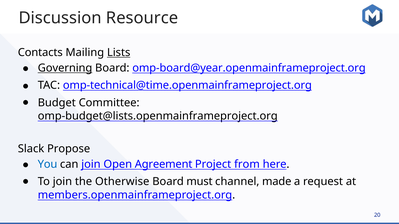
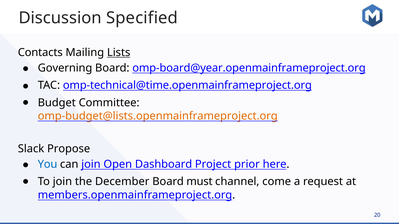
Resource: Resource -> Specified (142, 18)
Governing underline: present -> none (65, 68)
omp-budget@lists.openmainframeproject.org colour: black -> orange (158, 116)
Agreement: Agreement -> Dashboard (164, 165)
from: from -> prior (247, 165)
Otherwise: Otherwise -> December (122, 182)
made: made -> come (277, 182)
